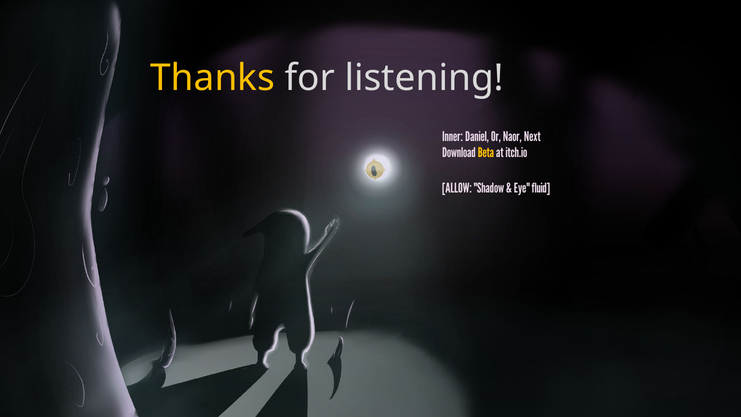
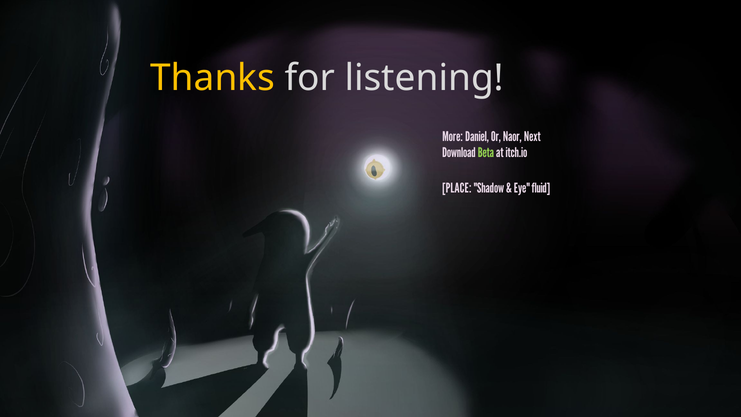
Inner: Inner -> More (453, 137)
Beta colour: yellow -> light green (486, 153)
ALLOW: ALLOW -> PLACE (457, 188)
